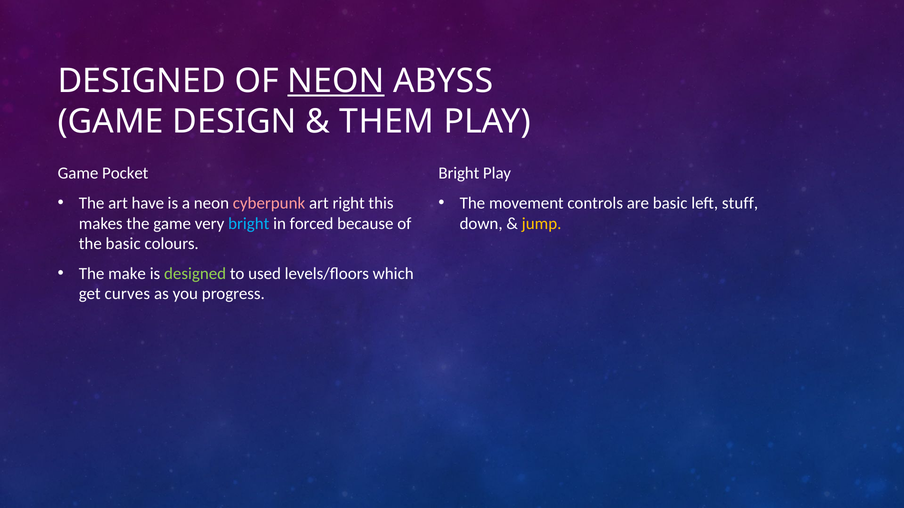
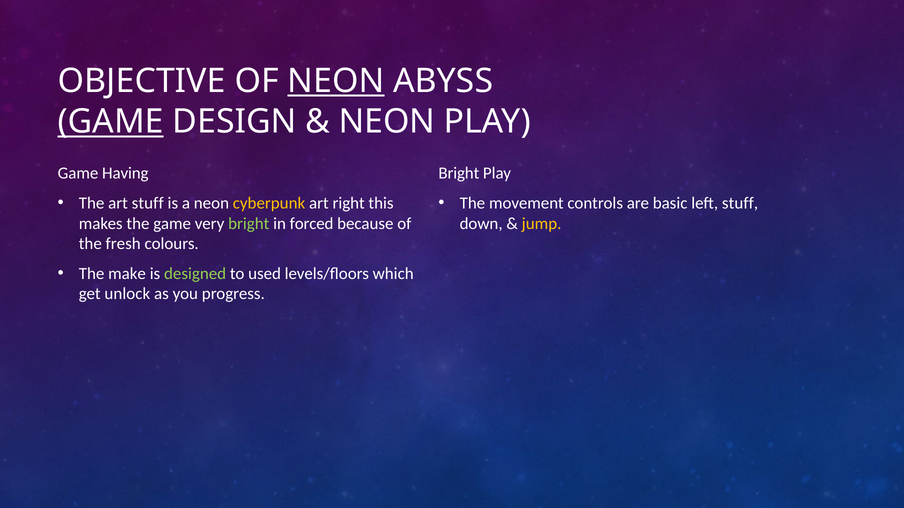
DESIGNED: DESIGNED -> OBJECTIVE (142, 81)
GAME underline: none -> present (111, 122)
THEM: THEM -> NEON (387, 122)
Pocket: Pocket -> Having (125, 174)
art have: have -> stuff (148, 203)
cyberpunk colour: pink -> yellow (269, 203)
bright colour: light blue -> light green (249, 224)
the basic: basic -> fresh (123, 244)
curves: curves -> unlock (127, 294)
